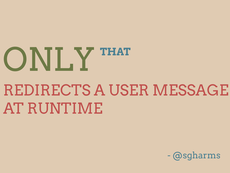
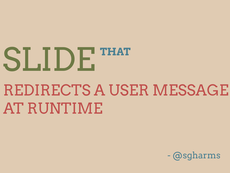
ONLY: ONLY -> SLIDE (49, 60)
